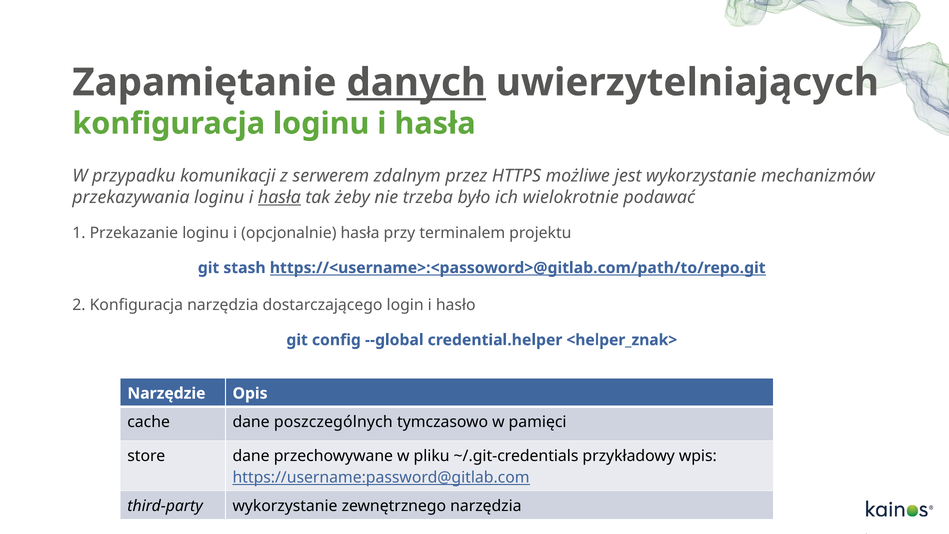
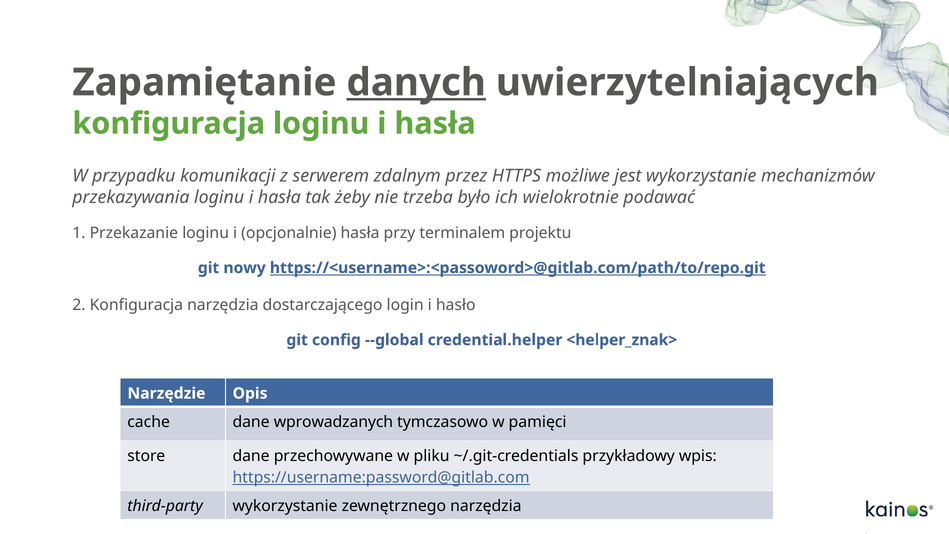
hasła underline: present -> none (279, 197)
stash: stash -> nowy (245, 268)
poszczególnych: poszczególnych -> wprowadzanych (333, 422)
